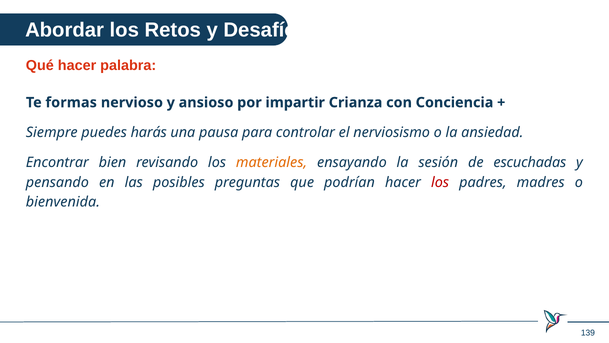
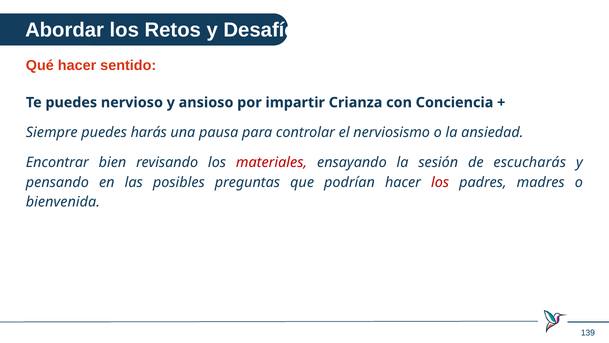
palabra: palabra -> sentido (128, 65)
Te formas: formas -> puedes (71, 102)
materiales colour: orange -> red (272, 162)
escuchadas: escuchadas -> escucharás (530, 162)
